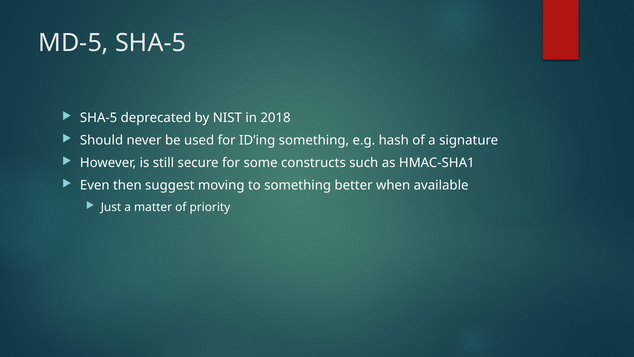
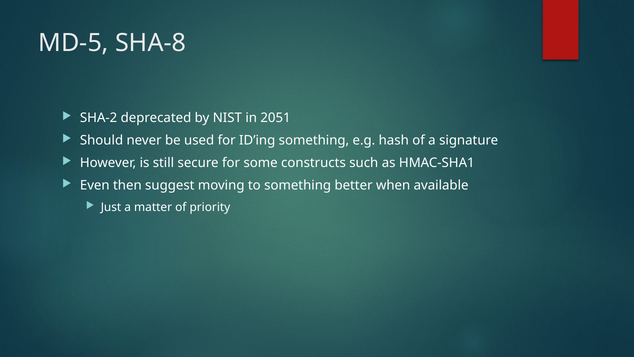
MD-5 SHA-5: SHA-5 -> SHA-8 (151, 43)
SHA-5: SHA-5 -> SHA-2 (99, 118)
2018: 2018 -> 2051 (276, 118)
